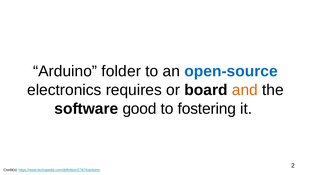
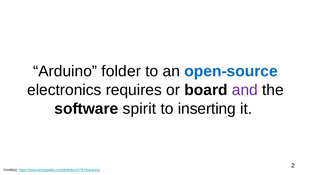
and colour: orange -> purple (245, 90)
good: good -> spirit (139, 109)
fostering: fostering -> inserting (207, 109)
